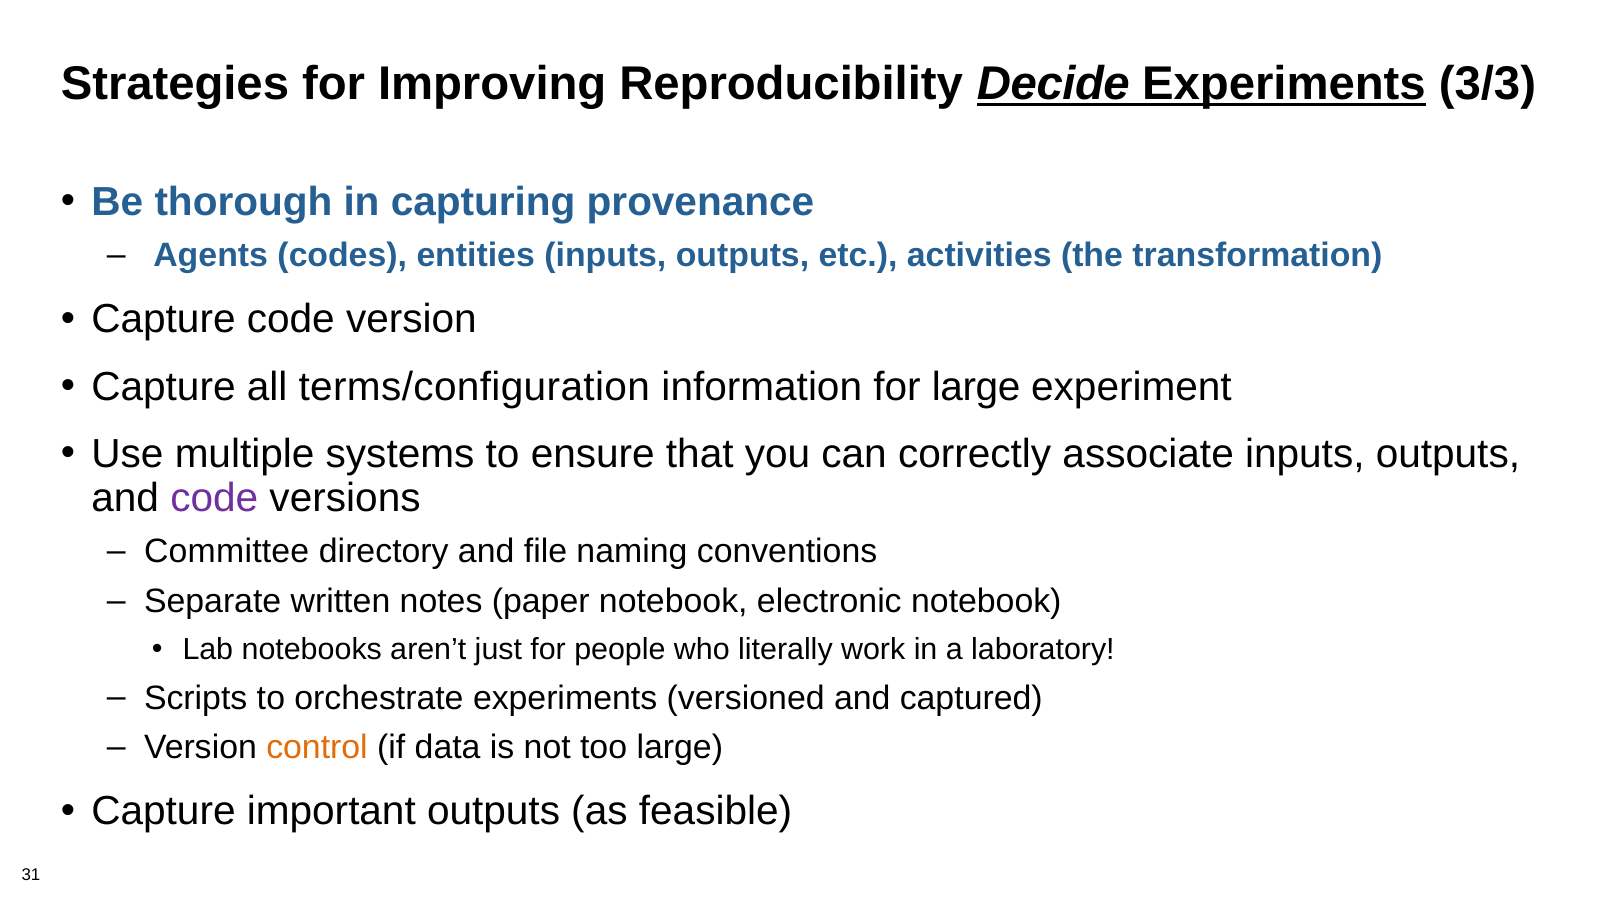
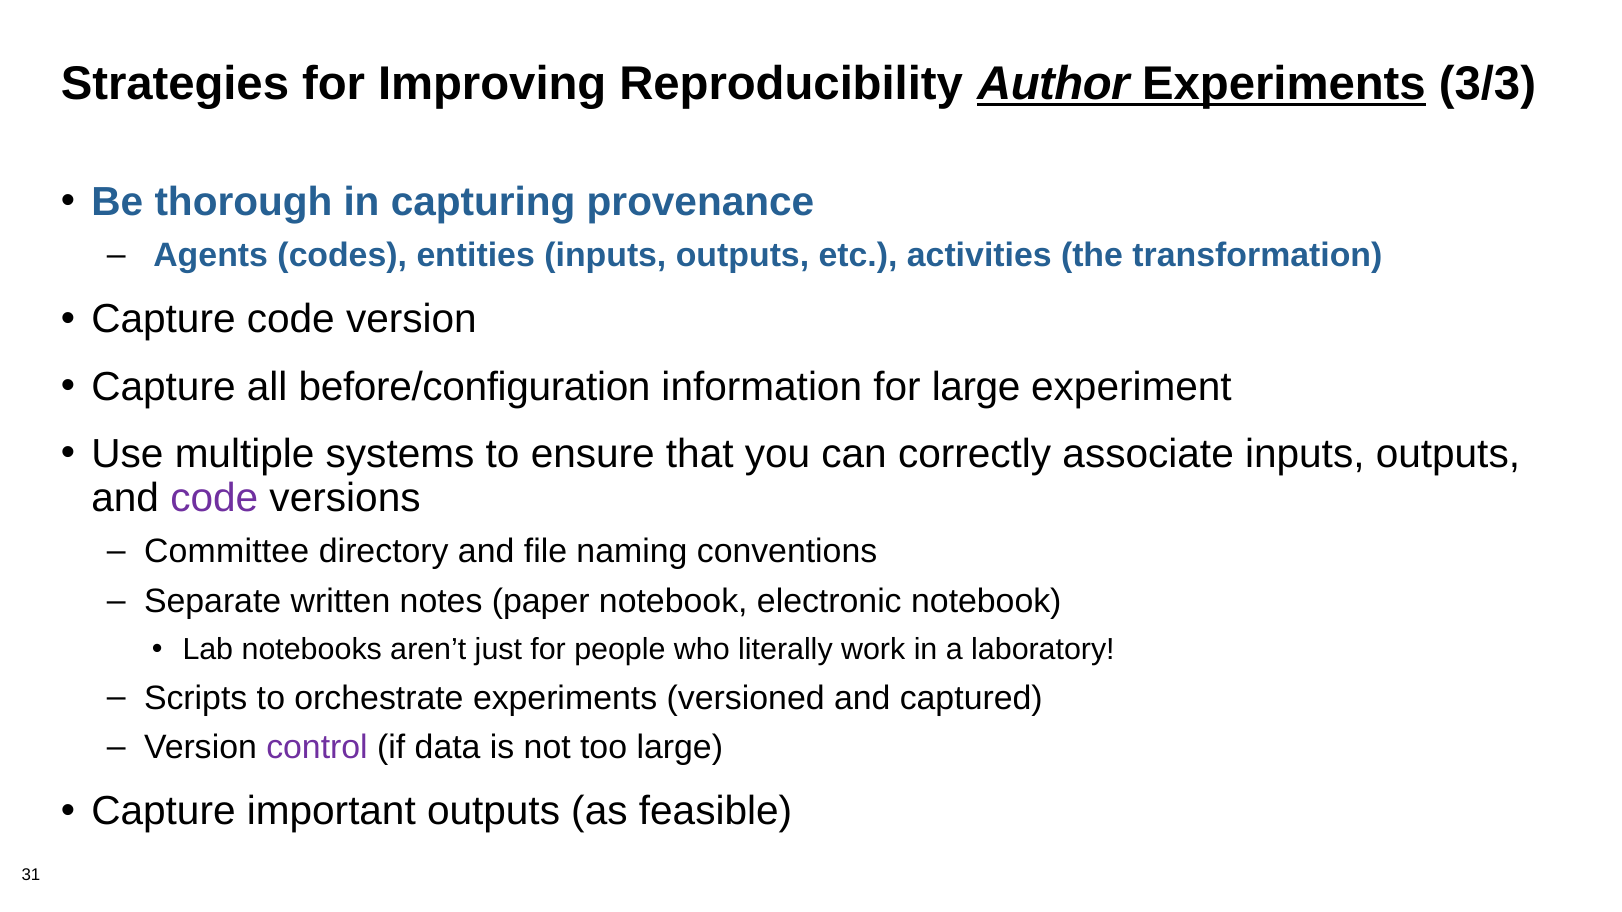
Decide: Decide -> Author (1053, 84)
terms/configuration: terms/configuration -> before/configuration (475, 387)
control colour: orange -> purple (317, 748)
